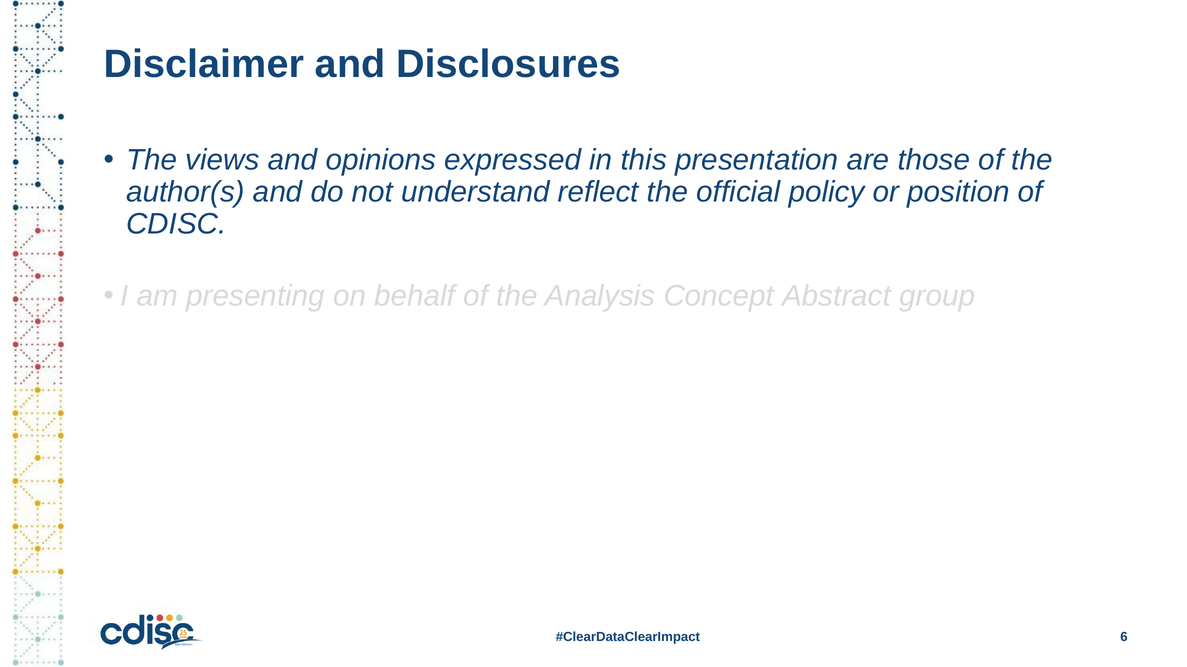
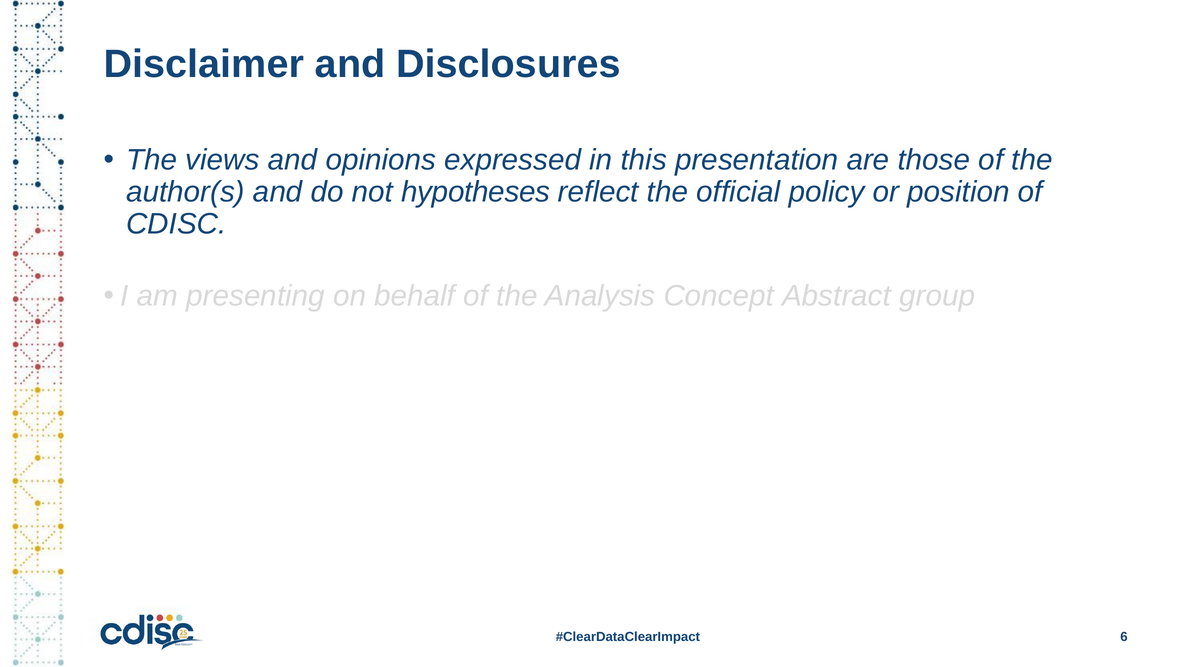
understand: understand -> hypotheses (476, 192)
